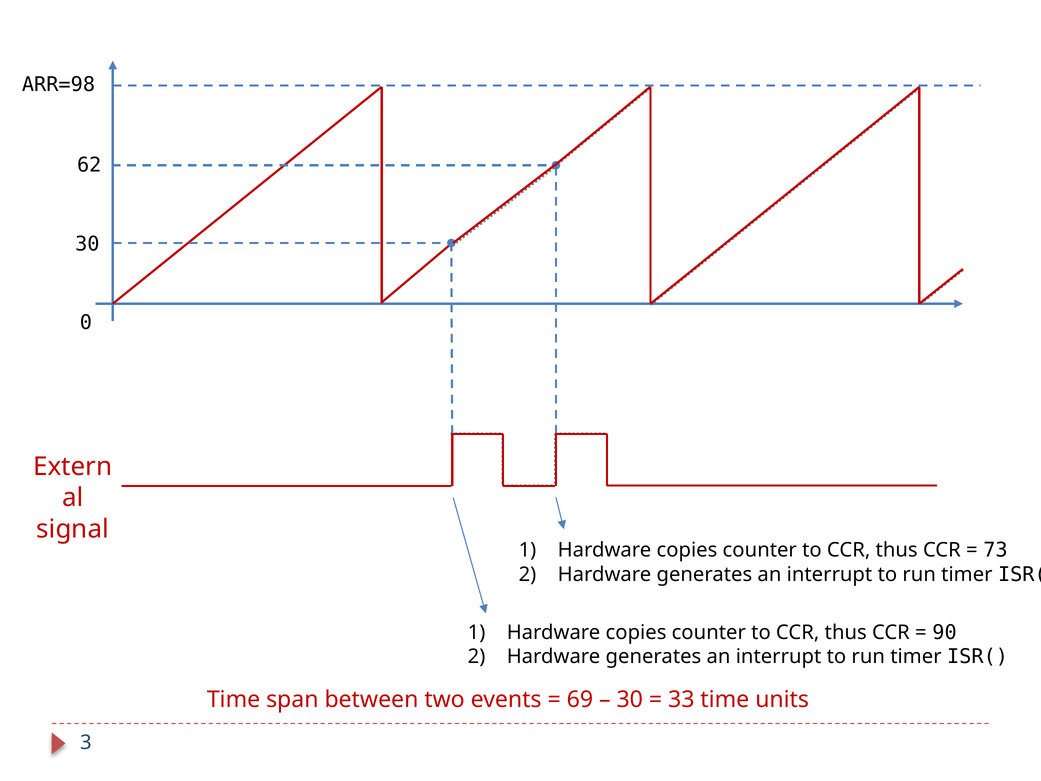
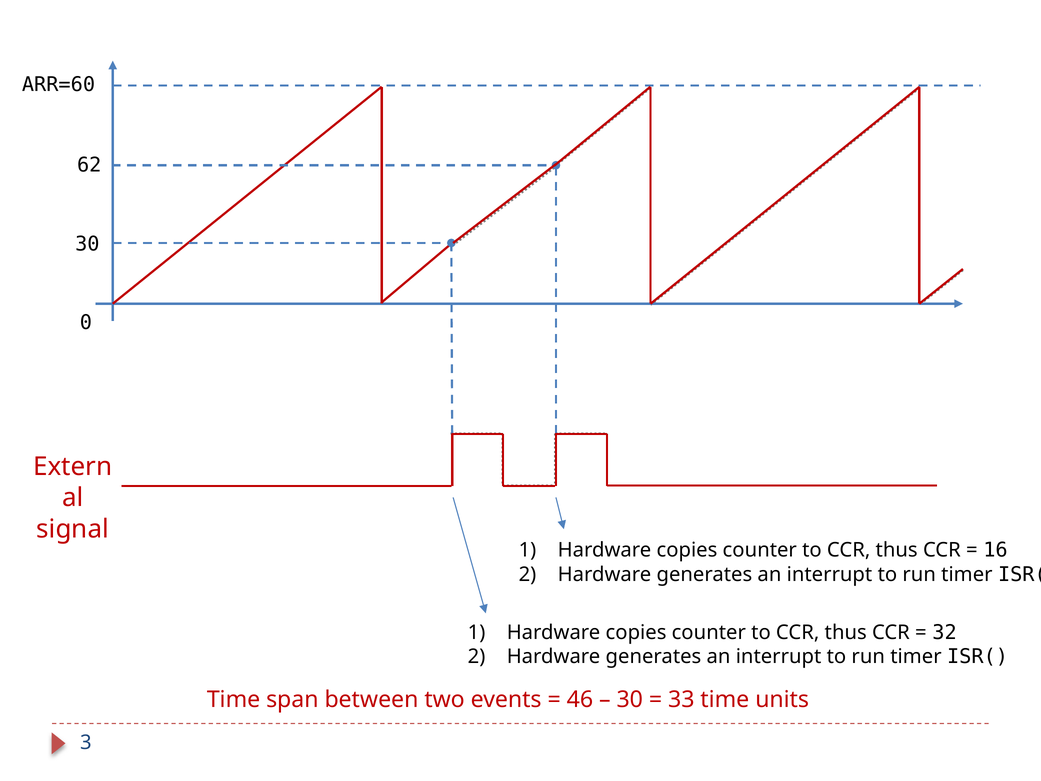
ARR=98: ARR=98 -> ARR=60 (58, 84)
73: 73 -> 16 (995, 550)
90: 90 -> 32 (945, 632)
69: 69 -> 46 (580, 699)
